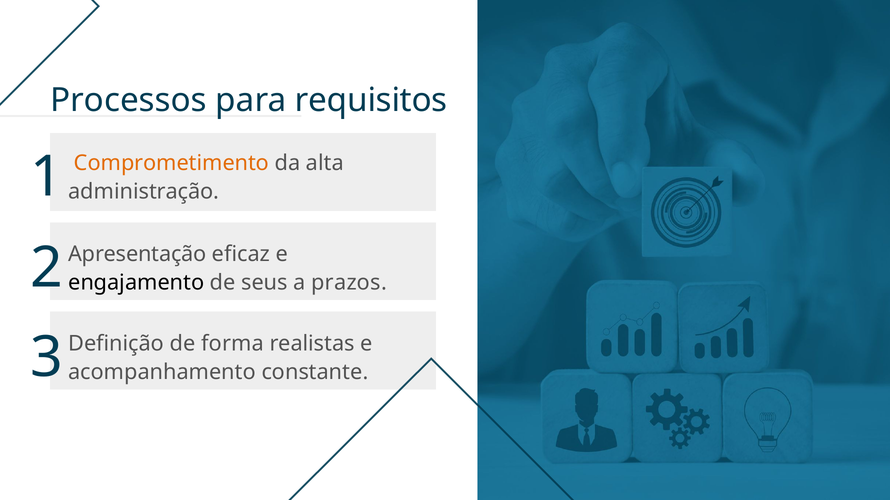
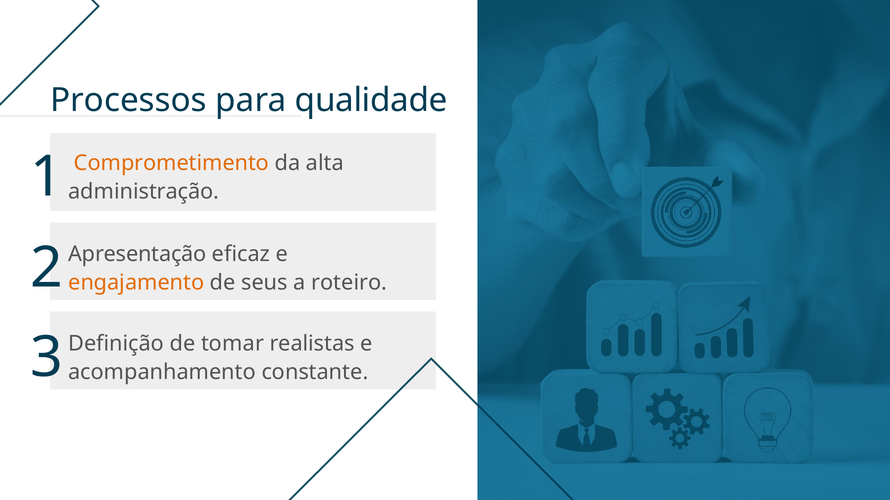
requisitos: requisitos -> qualidade (371, 100)
engajamento colour: black -> orange (136, 283)
prazos: prazos -> roteiro (349, 283)
forma: forma -> tomar (233, 344)
